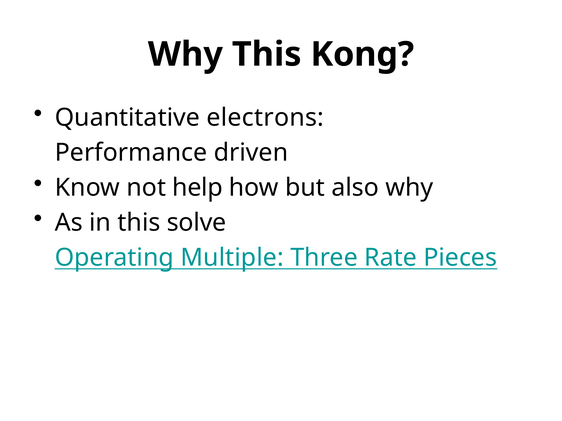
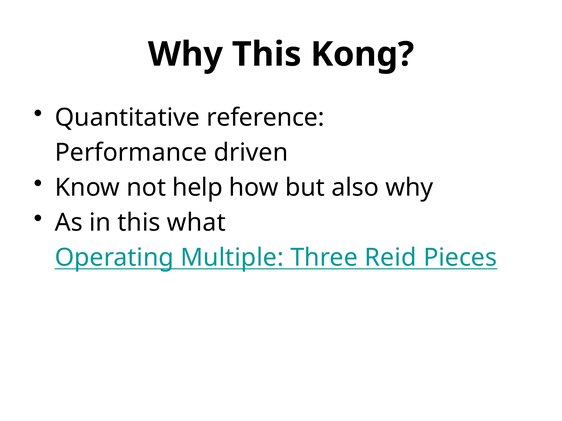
electrons: electrons -> reference (265, 118)
solve: solve -> what (196, 223)
Rate: Rate -> Reid (390, 258)
